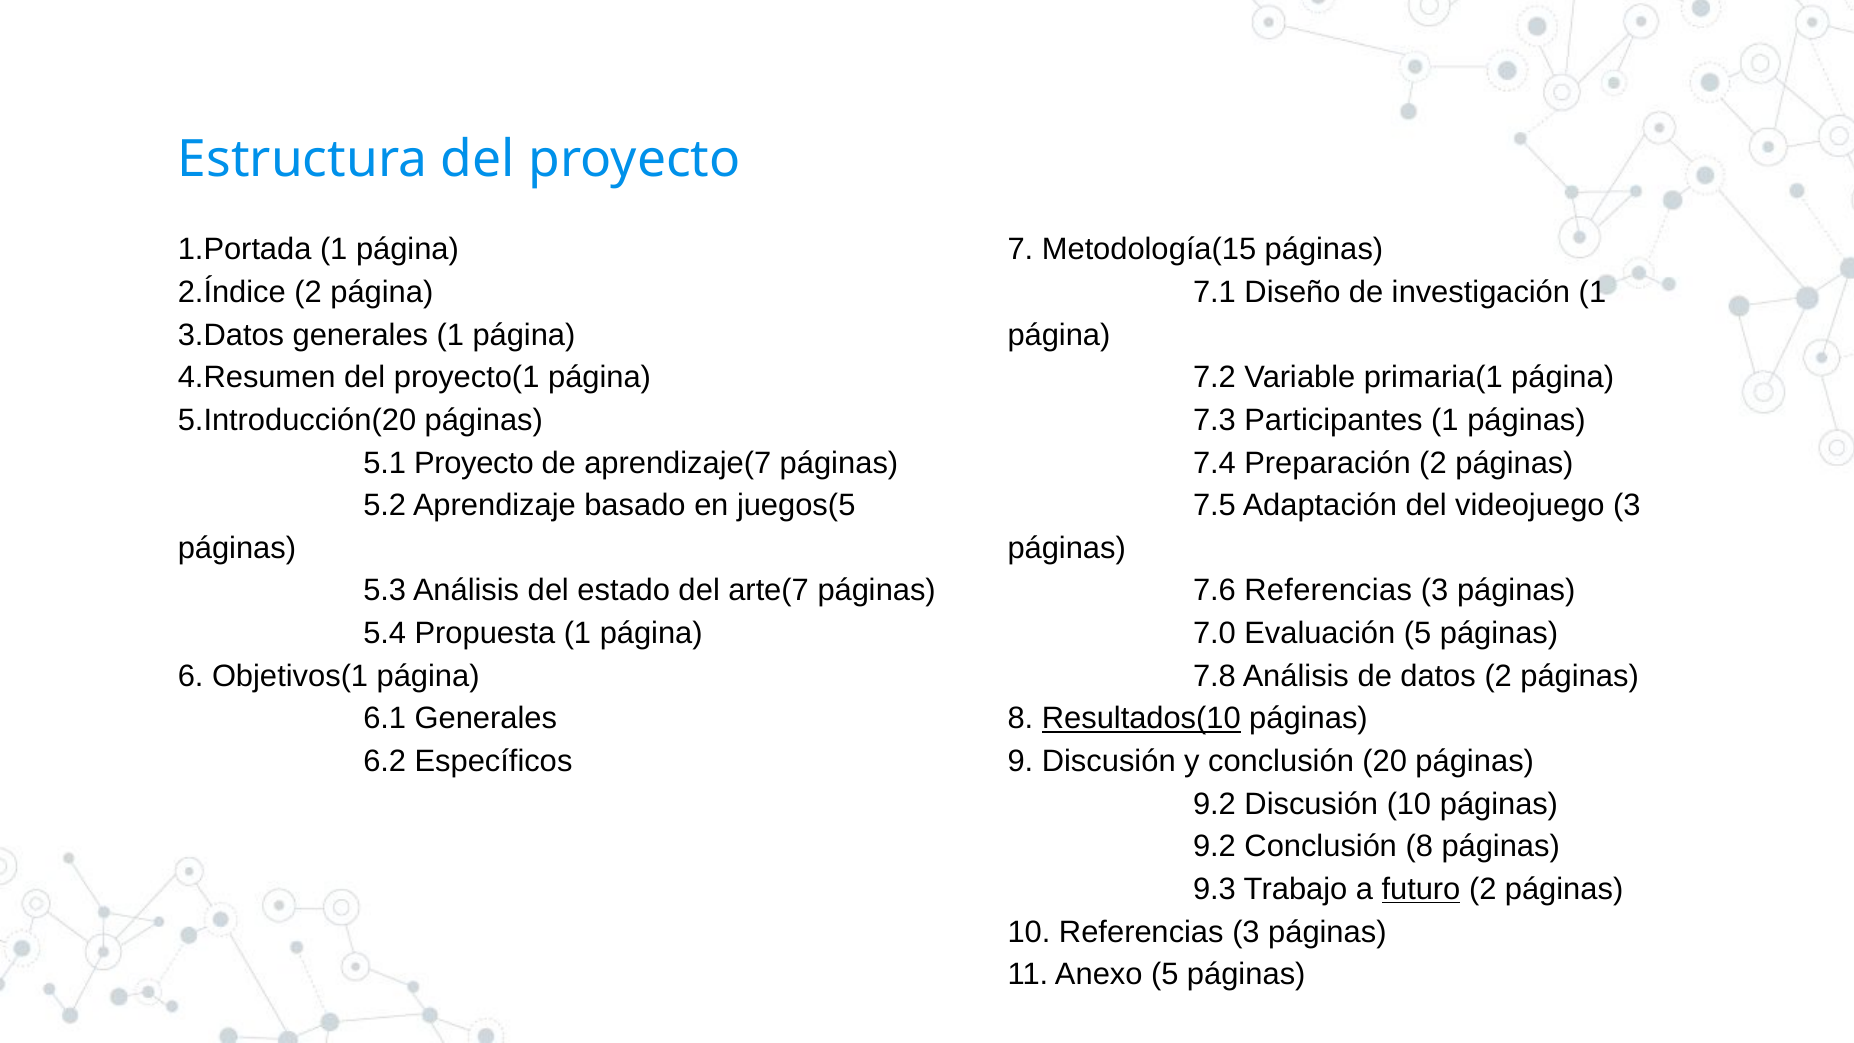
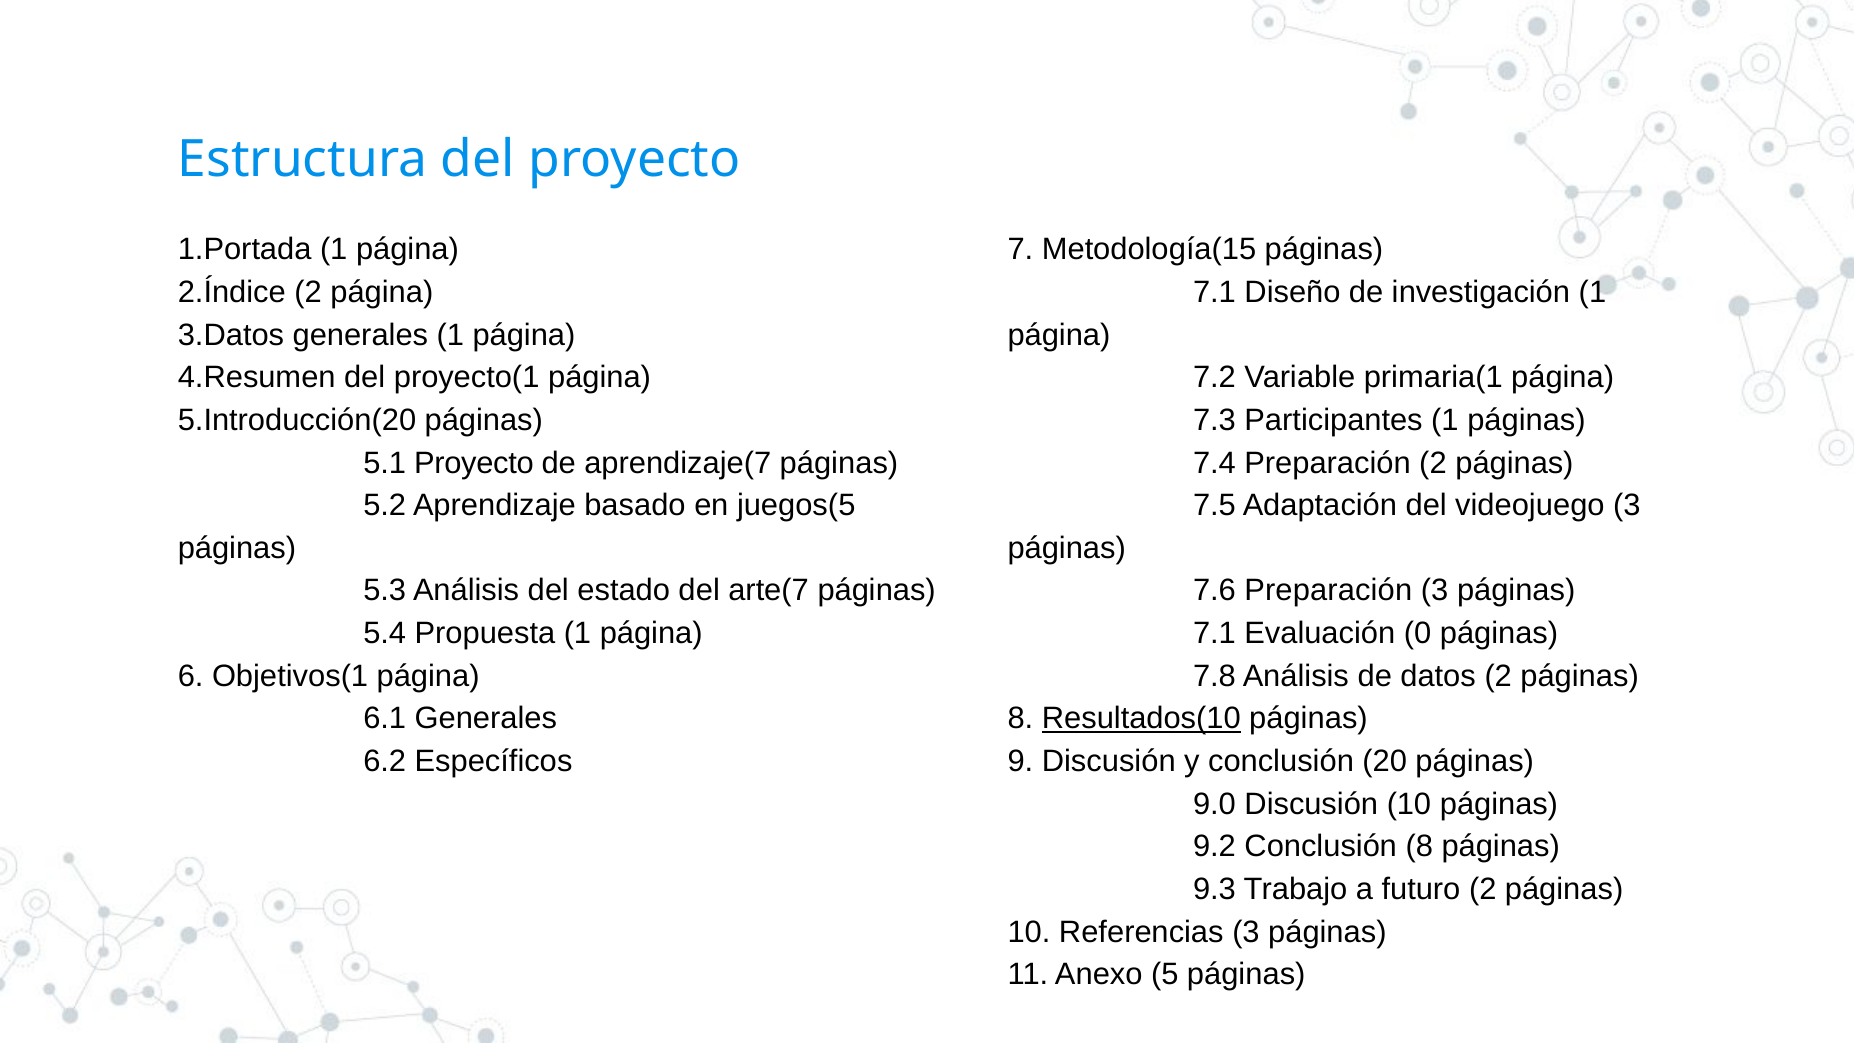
7.6 Referencias: Referencias -> Preparación (1328, 591)
7.0: 7.0 -> 7.1 (1215, 633)
Evaluación 5: 5 -> 0 (1418, 633)
9.2: 9.2 -> 9.0 (1215, 804)
futuro underline: present -> none (1421, 889)
